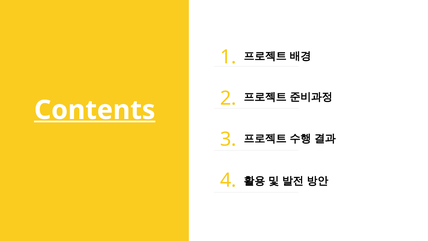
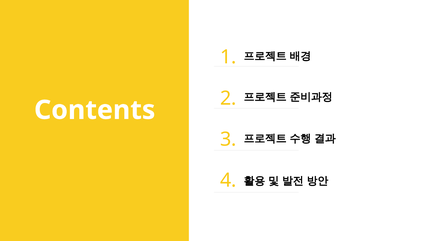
Contents underline: present -> none (95, 110)
